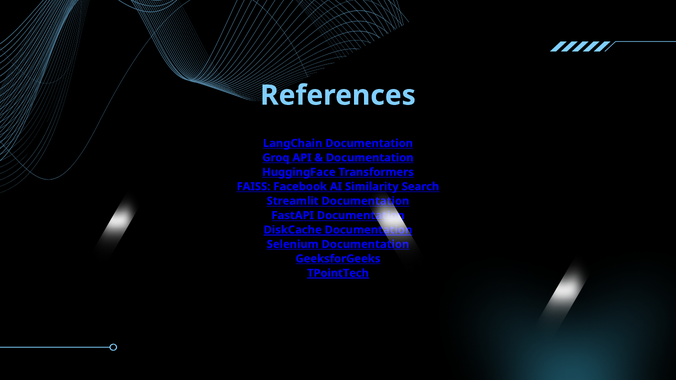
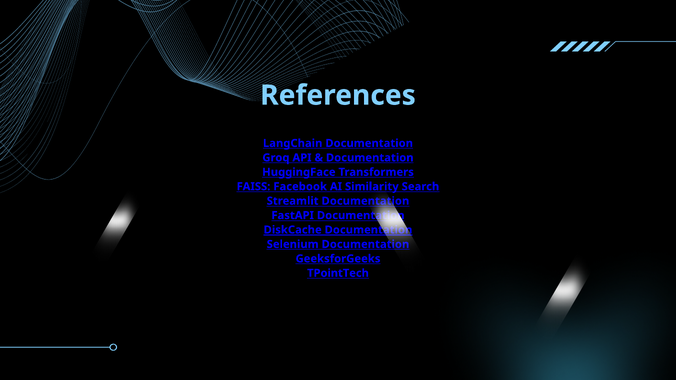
TPointTech underline: present -> none (338, 273)
